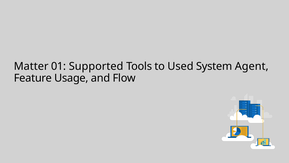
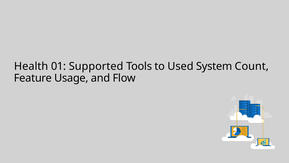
Matter: Matter -> Health (31, 66)
Agent: Agent -> Count (252, 66)
